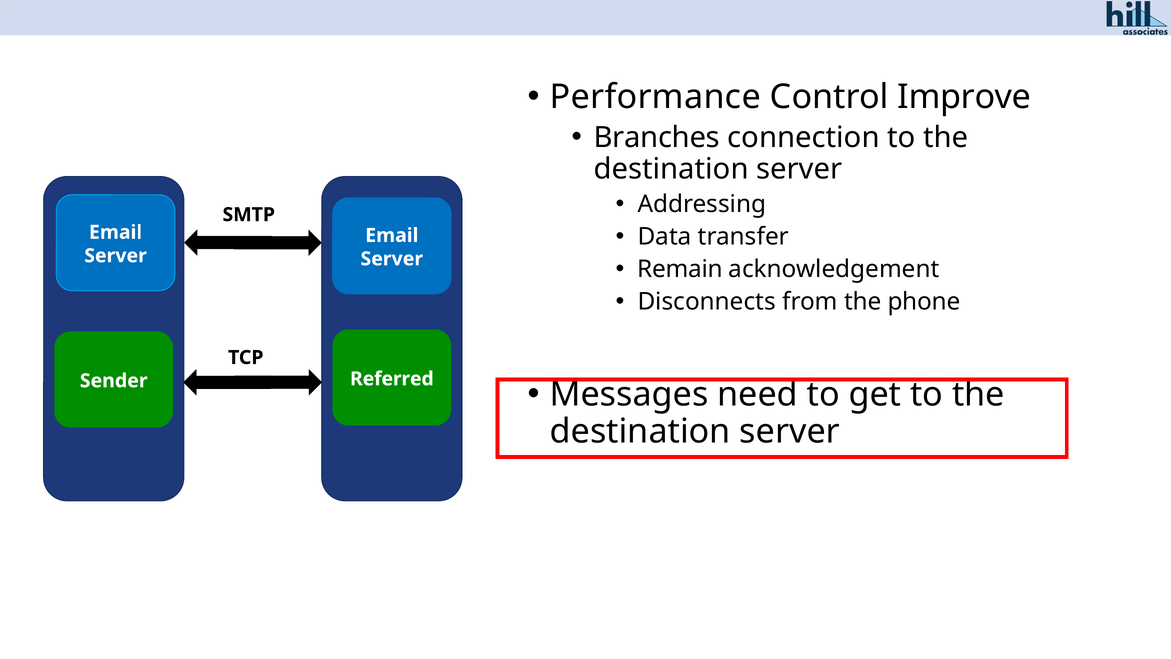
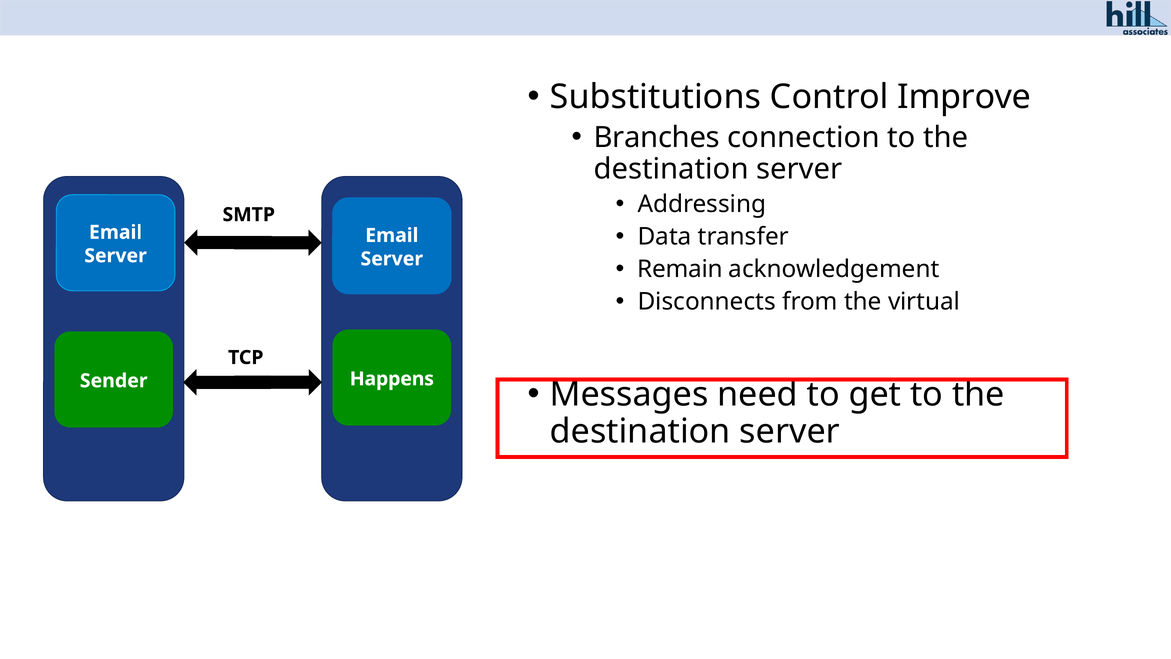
Performance: Performance -> Substitutions (655, 97)
phone: phone -> virtual (924, 301)
Referred: Referred -> Happens (392, 379)
